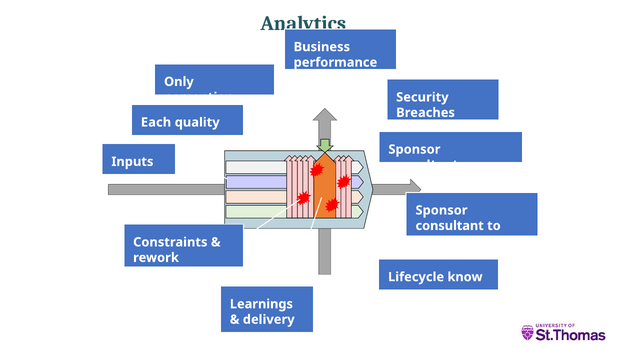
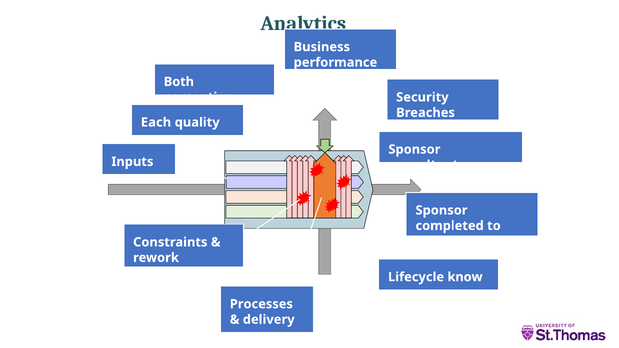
Only: Only -> Both (179, 82)
consultant: consultant -> completed (450, 226)
Learnings: Learnings -> Processes (261, 304)
